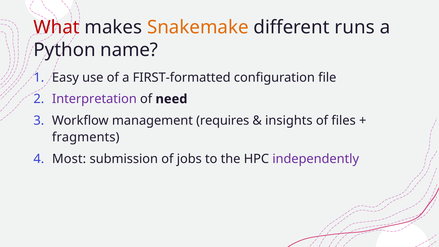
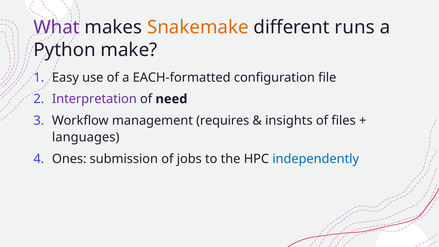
What colour: red -> purple (57, 27)
name: name -> make (129, 50)
FIRST-formatted: FIRST-formatted -> EACH-formatted (182, 77)
fragments: fragments -> languages (86, 137)
Most: Most -> Ones (69, 159)
independently colour: purple -> blue (316, 159)
